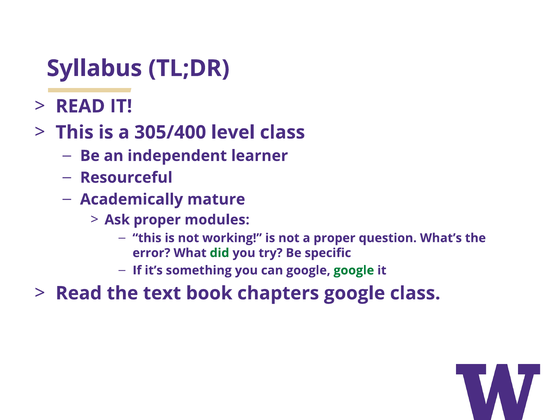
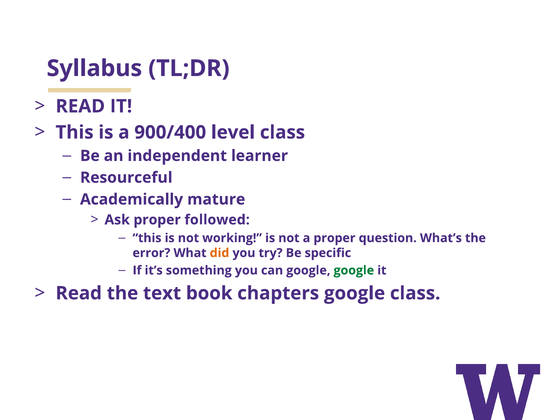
305/400: 305/400 -> 900/400 (170, 132)
modules: modules -> followed (217, 220)
did colour: green -> orange (220, 253)
